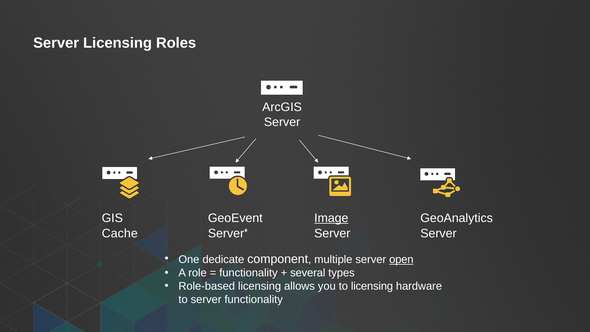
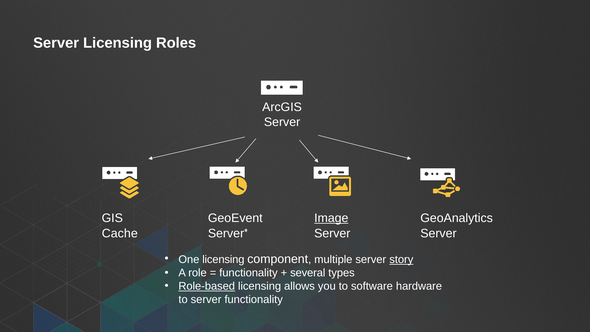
One dedicate: dedicate -> licensing (223, 259)
open: open -> story (401, 259)
Role-based underline: none -> present (207, 286)
to licensing: licensing -> software (372, 286)
